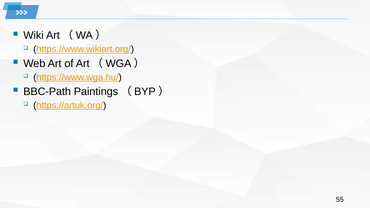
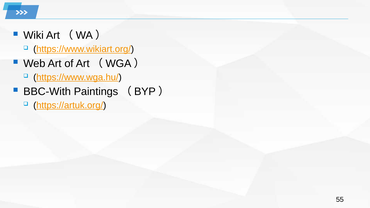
BBC-Path: BBC-Path -> BBC-With (47, 92)
